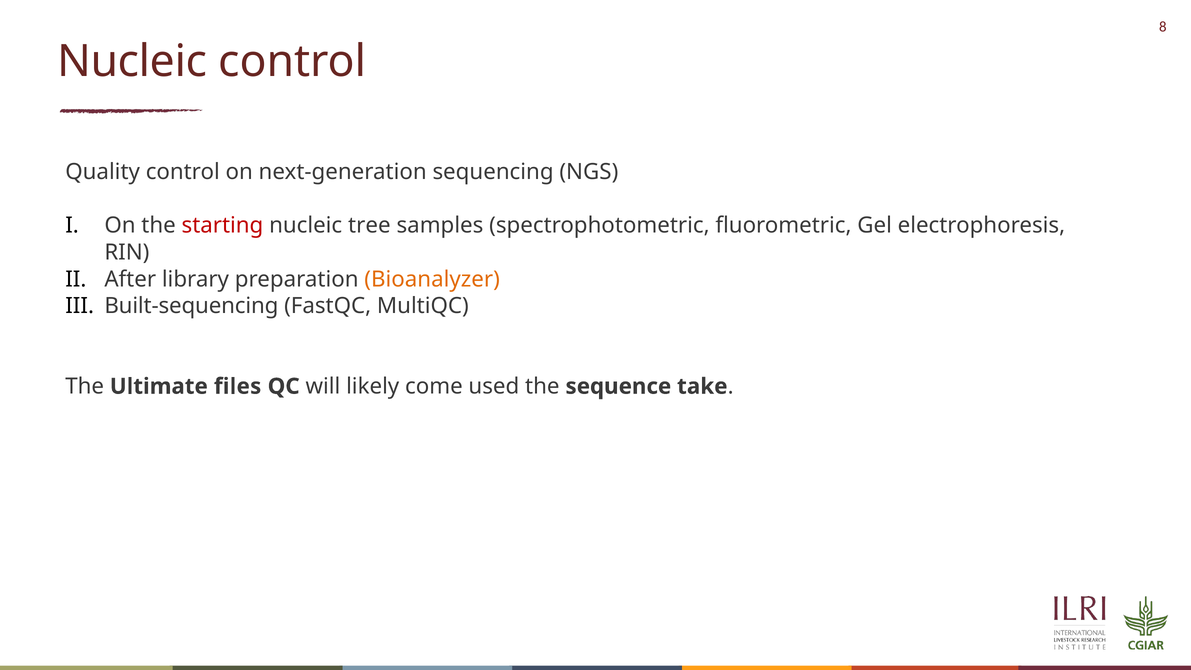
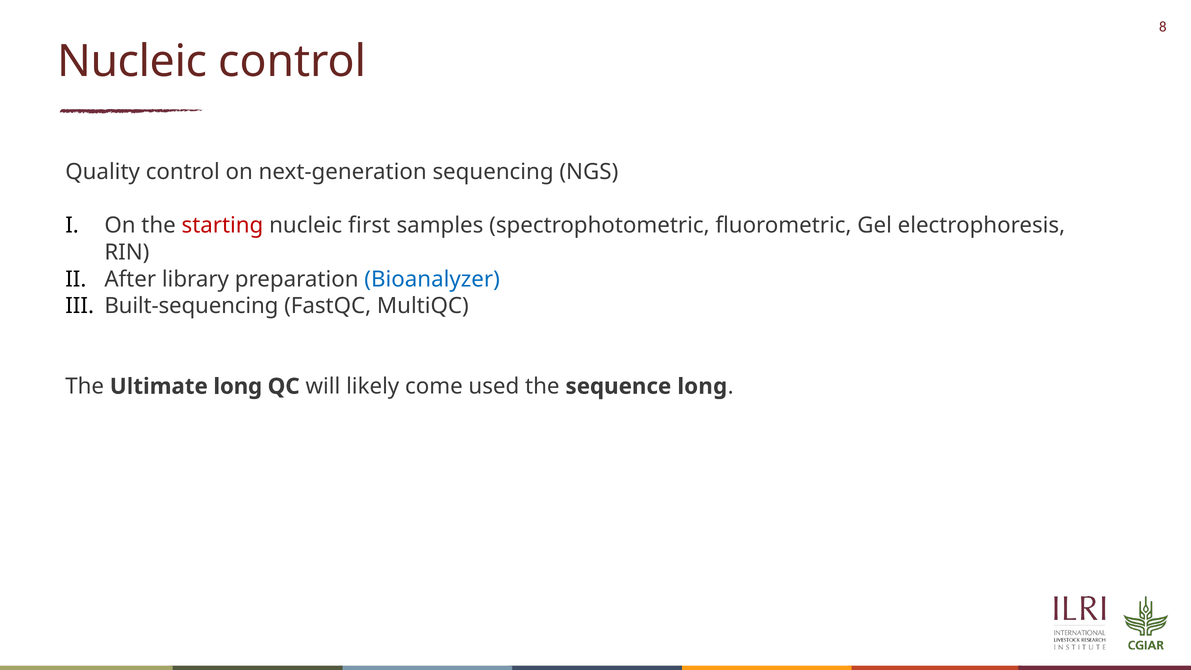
tree: tree -> first (369, 226)
Bioanalyzer colour: orange -> blue (432, 279)
Ultimate files: files -> long (238, 386)
sequence take: take -> long (702, 386)
